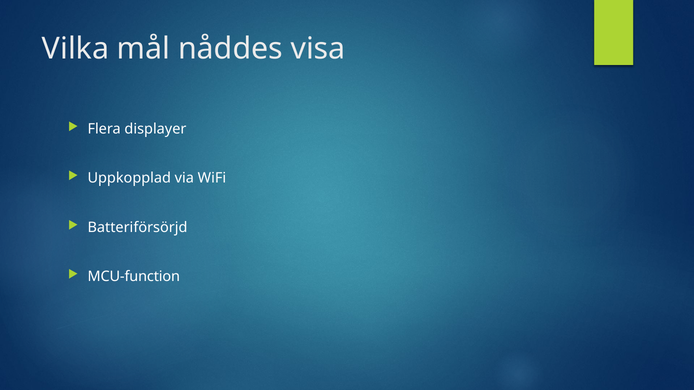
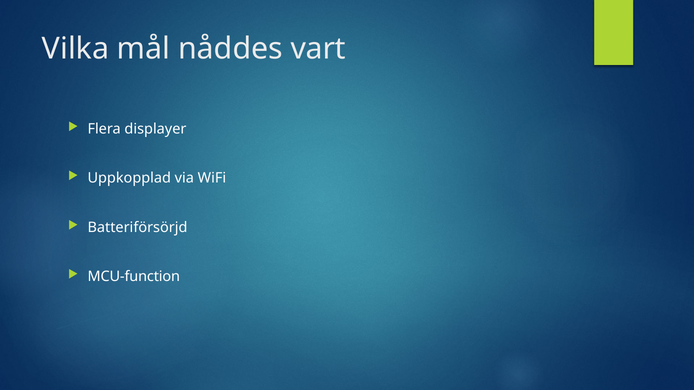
visa: visa -> vart (318, 49)
